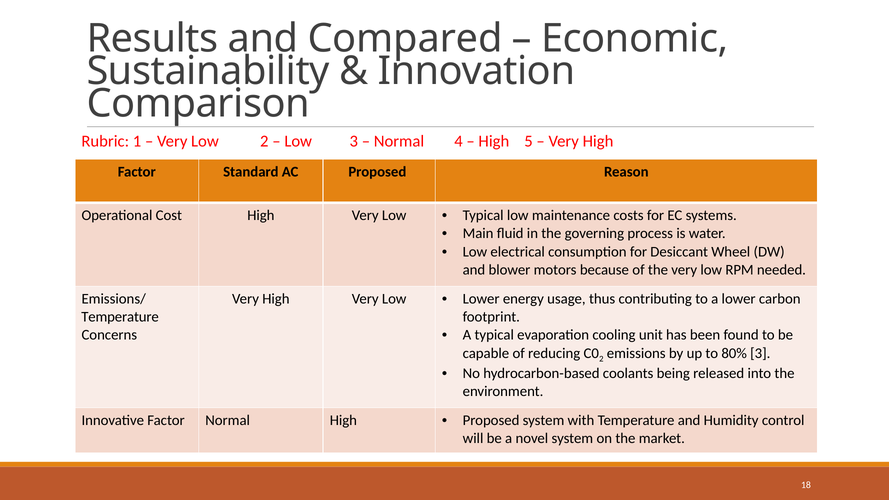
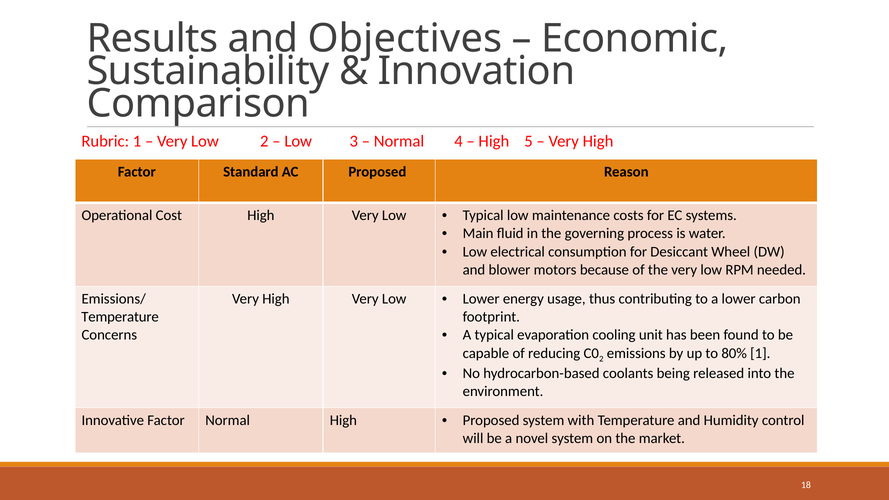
Compared: Compared -> Objectives (405, 39)
80% 3: 3 -> 1 (760, 353)
